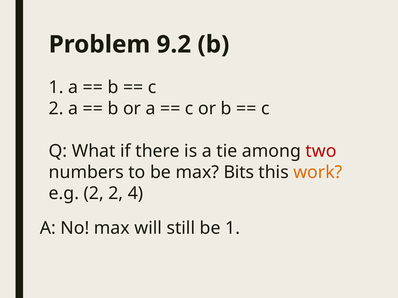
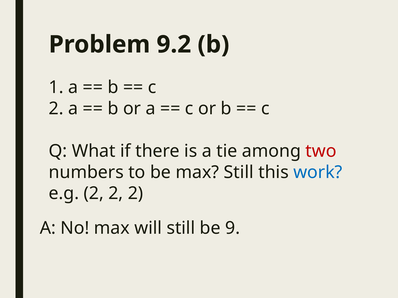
max Bits: Bits -> Still (239, 172)
work colour: orange -> blue (318, 172)
2 2 4: 4 -> 2 (136, 194)
be 1: 1 -> 9 (233, 229)
